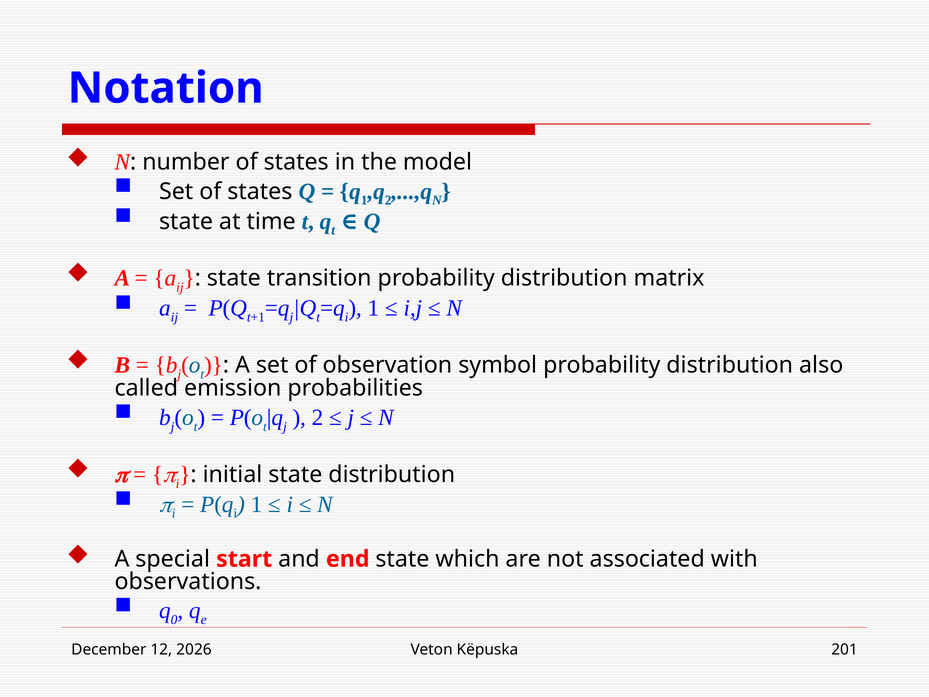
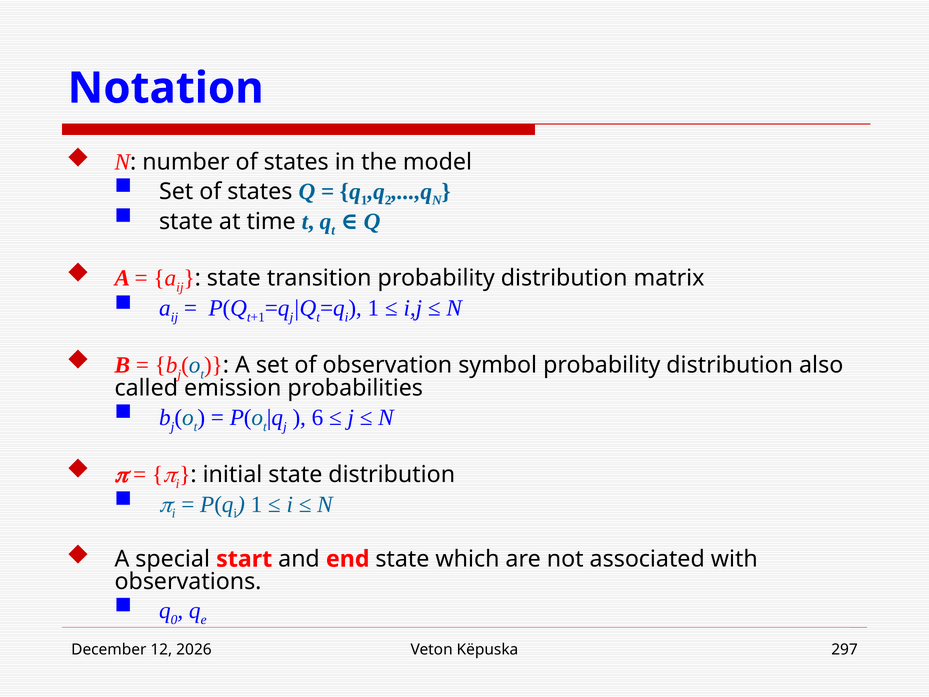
2: 2 -> 6 (318, 417)
201: 201 -> 297 (845, 650)
